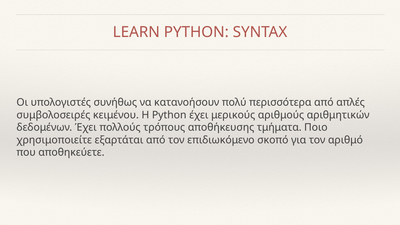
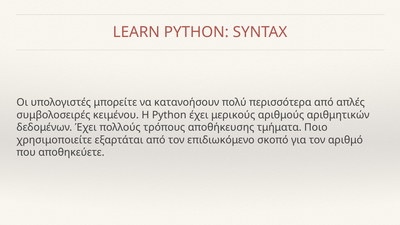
συνήθως: συνήθως -> μπορείτε (115, 102)
